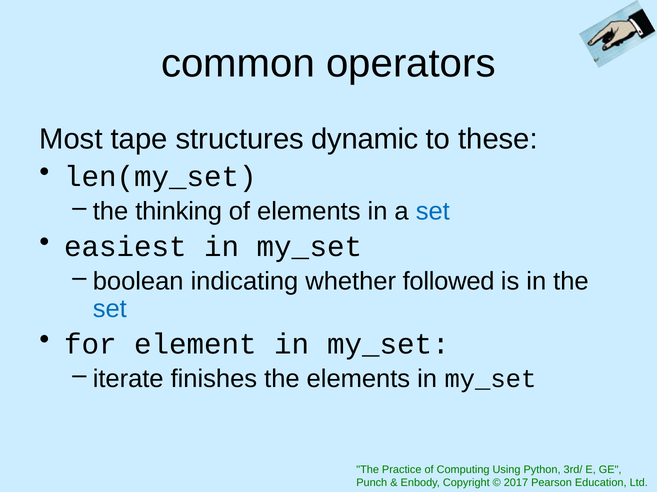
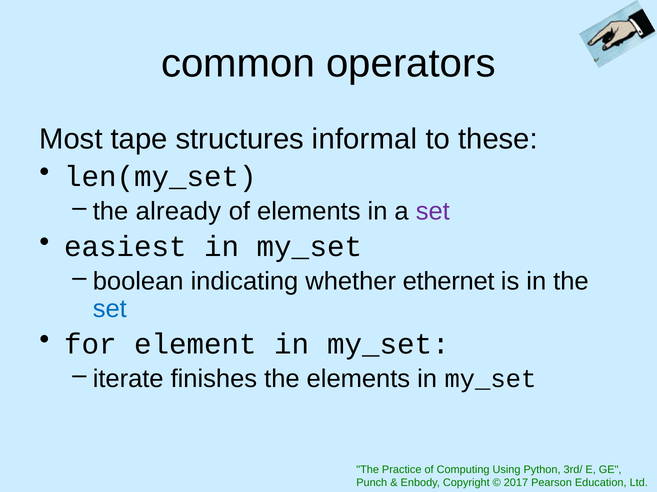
dynamic: dynamic -> informal (365, 139)
thinking: thinking -> already (178, 211)
set colour: blue -> purple (433, 211)
followed: followed -> ethernet (449, 282)
